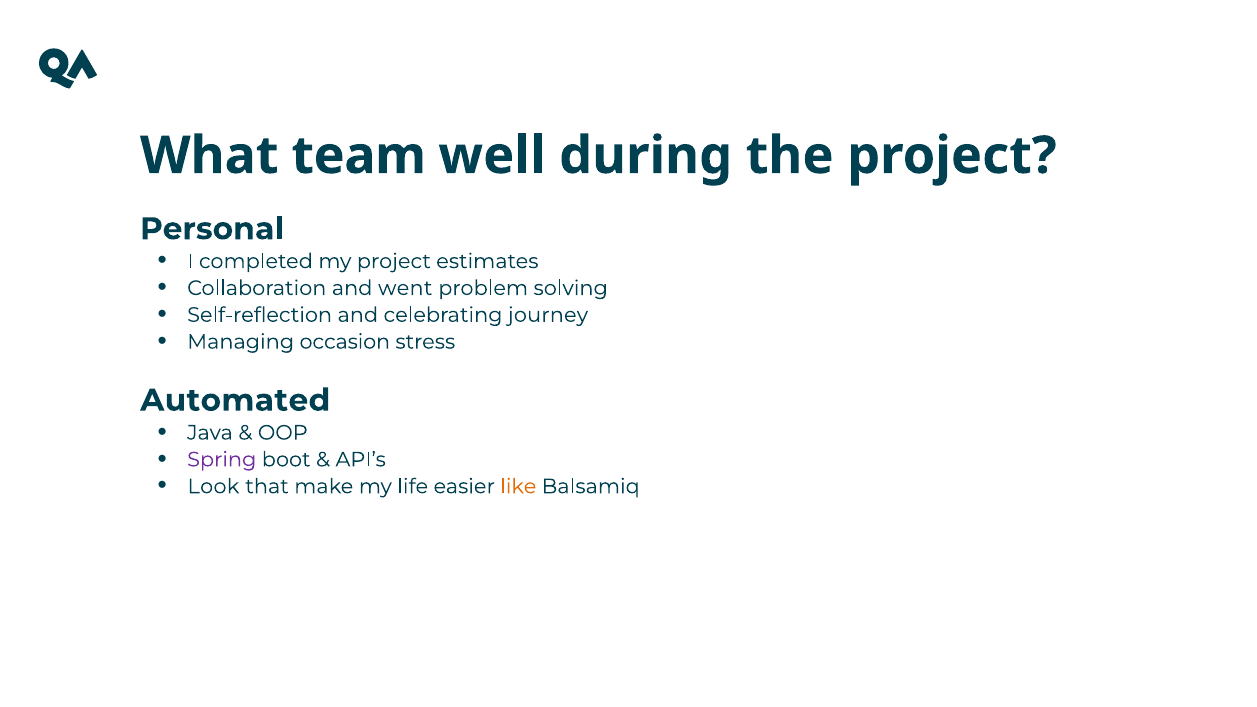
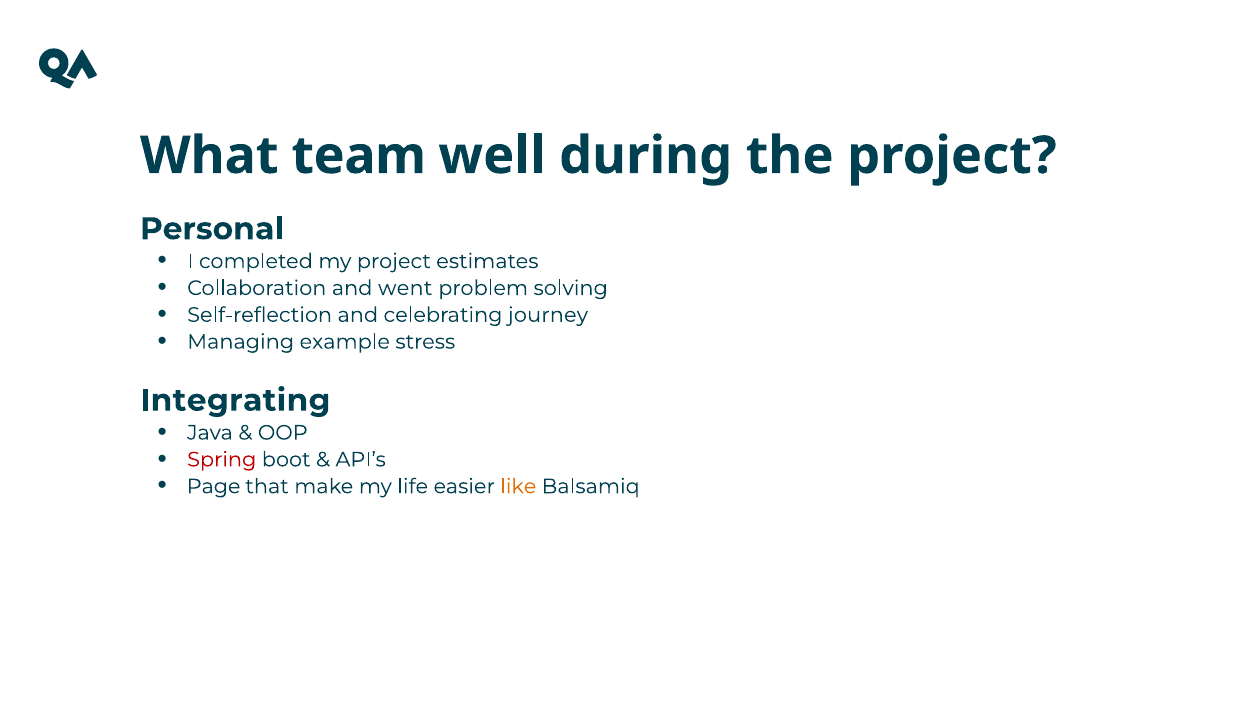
occasion: occasion -> example (345, 342)
Automated: Automated -> Integrating (235, 400)
Spring colour: purple -> red (222, 460)
Look: Look -> Page (214, 486)
